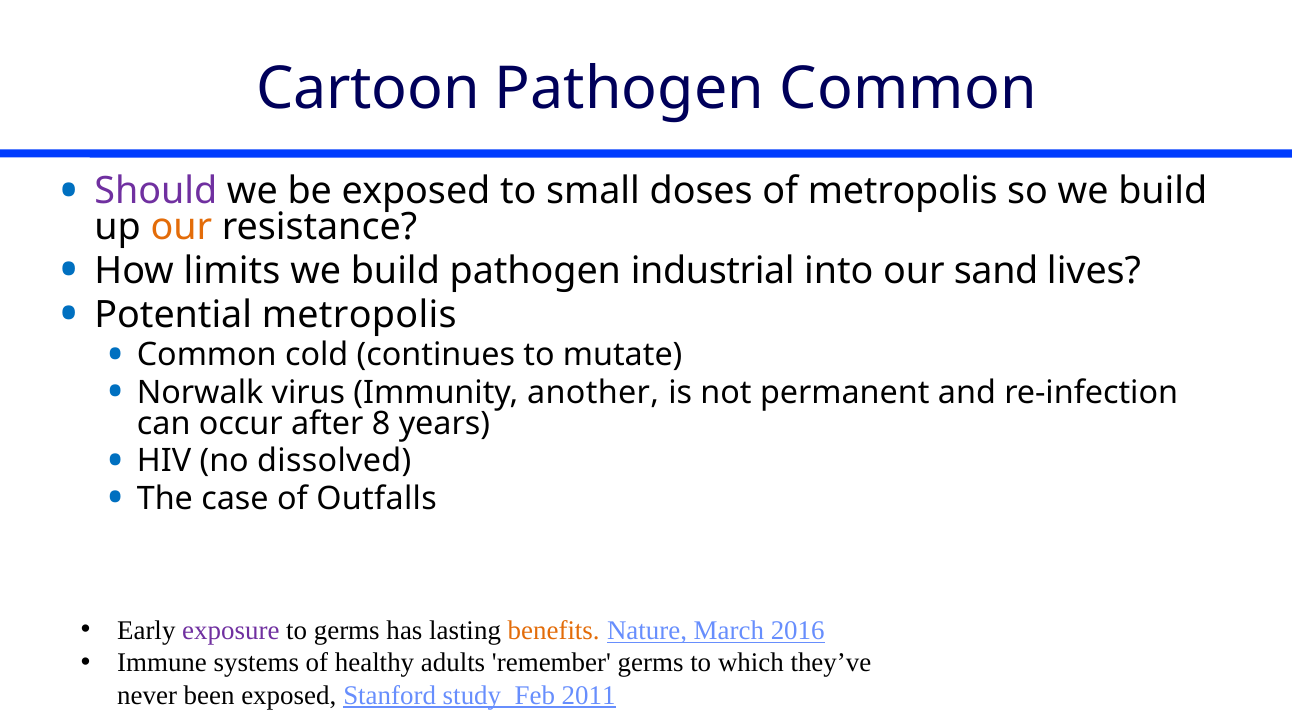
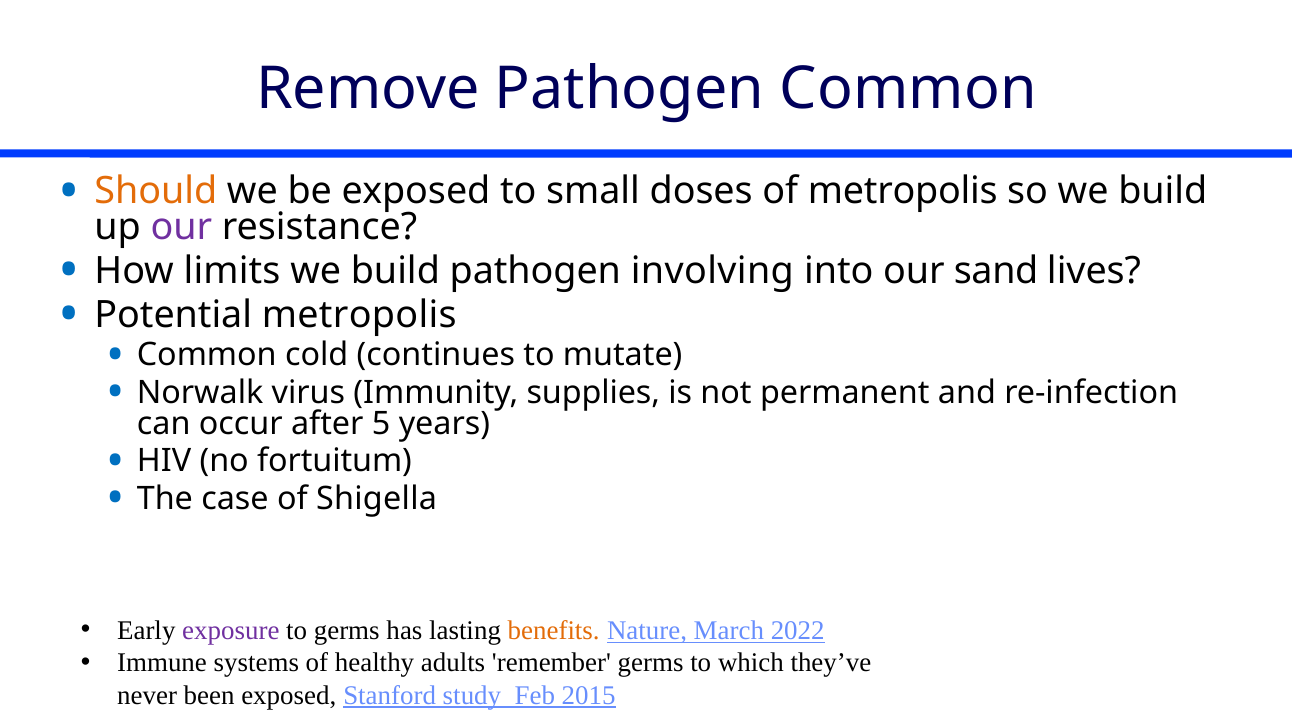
Cartoon: Cartoon -> Remove (368, 89)
Should colour: purple -> orange (156, 191)
our colour: orange -> purple (181, 227)
industrial: industrial -> involving (712, 271)
another: another -> supplies (593, 392)
8: 8 -> 5 (381, 423)
dissolved: dissolved -> fortuitum (334, 461)
Outfalls: Outfalls -> Shigella (377, 498)
2016: 2016 -> 2022 (798, 630)
2011: 2011 -> 2015 (589, 695)
